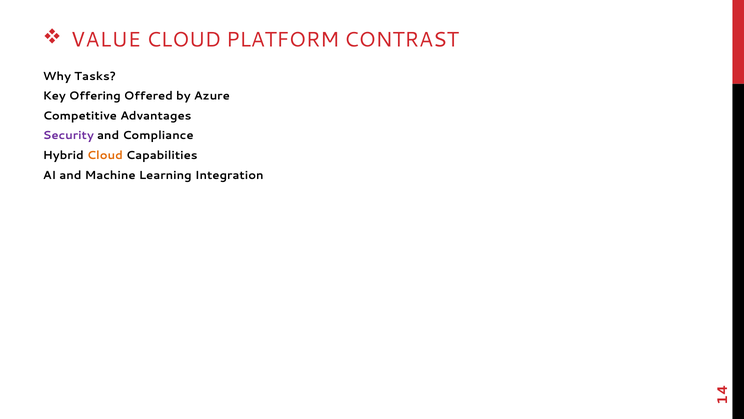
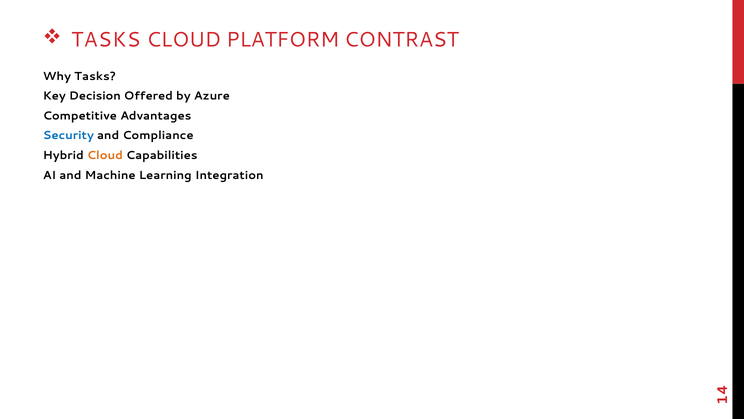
VALUE: VALUE -> TASKS (106, 40)
Offering: Offering -> Decision (95, 96)
Security colour: purple -> blue (68, 135)
